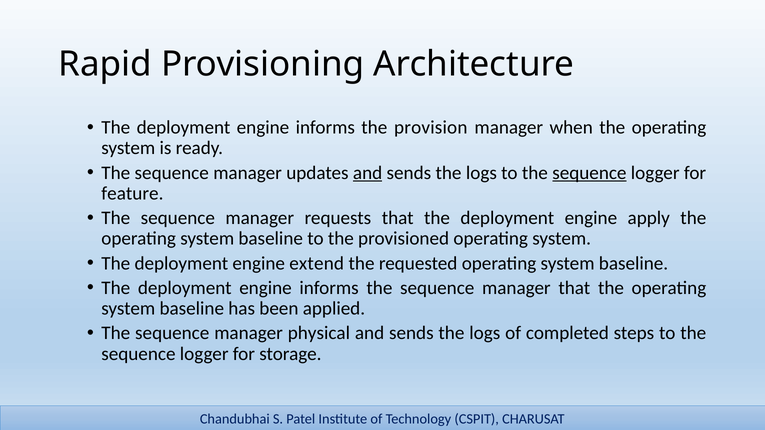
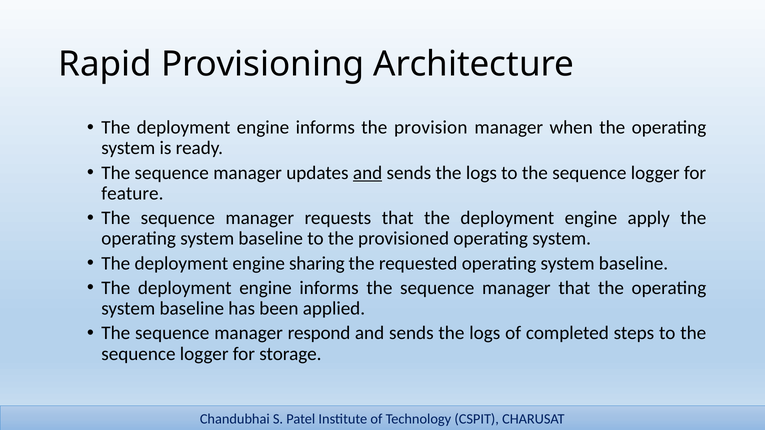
sequence underline: present -> none (589, 173)
extend: extend -> sharing (317, 263)
physical: physical -> respond (319, 333)
